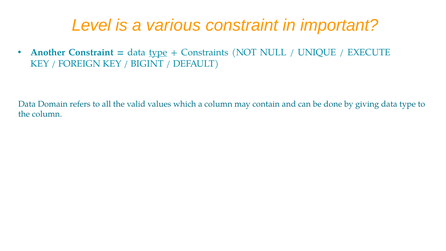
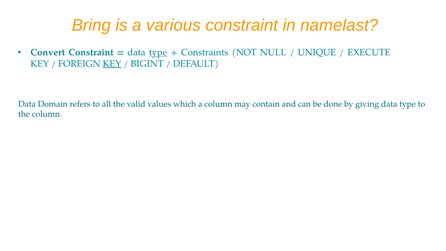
Level: Level -> Bring (91, 25)
important: important -> namelast (339, 25)
Another: Another -> Convert (48, 52)
KEY underline: none -> present (112, 64)
